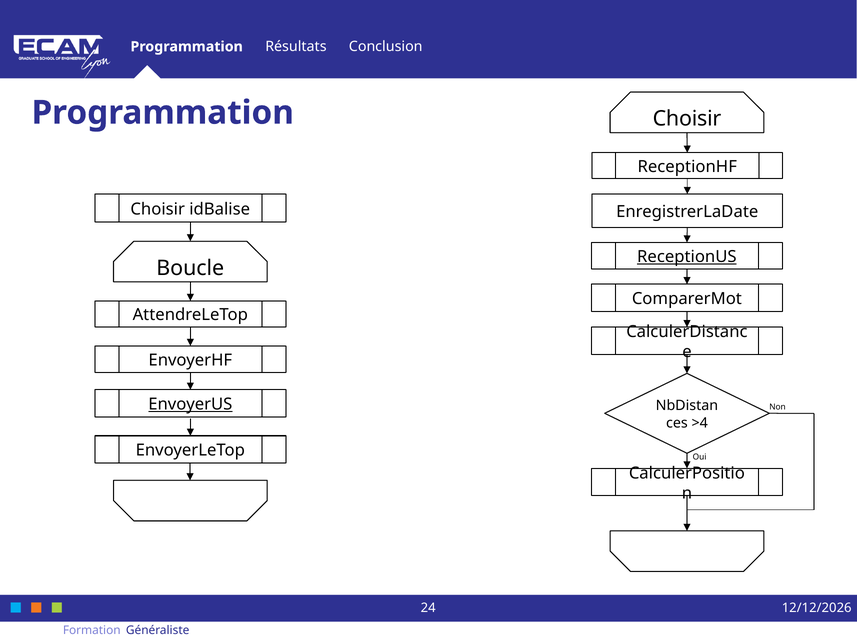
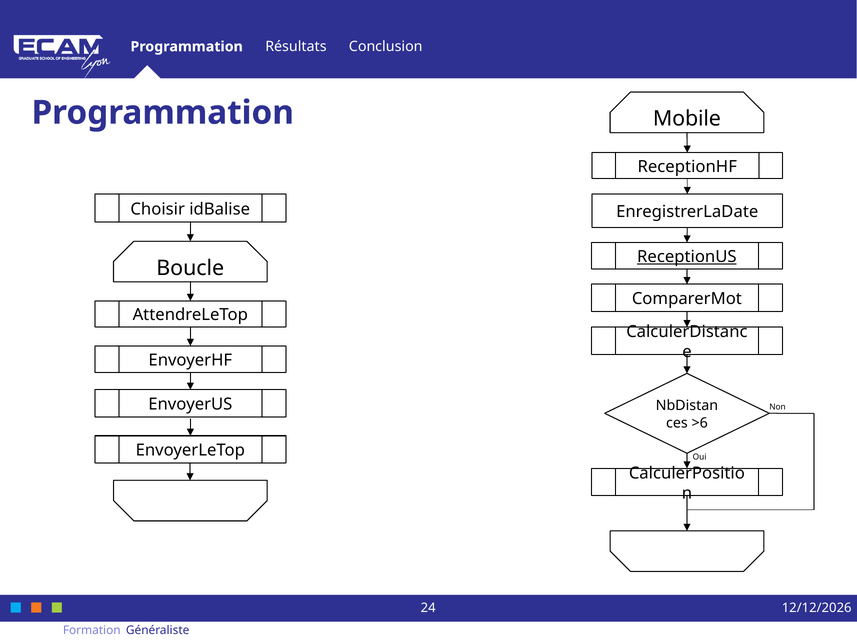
Choisir: Choisir -> Mobile (687, 119)
EnvoyerUS underline: present -> none (190, 405)
>4: >4 -> >6 (700, 423)
